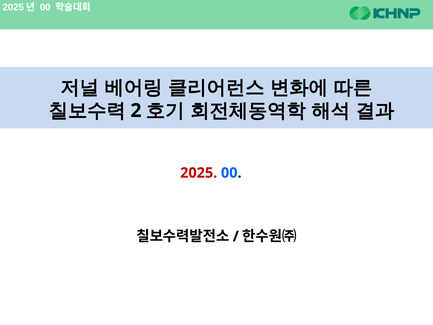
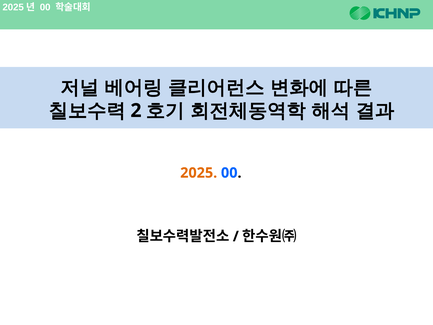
2025 colour: red -> orange (199, 173)
